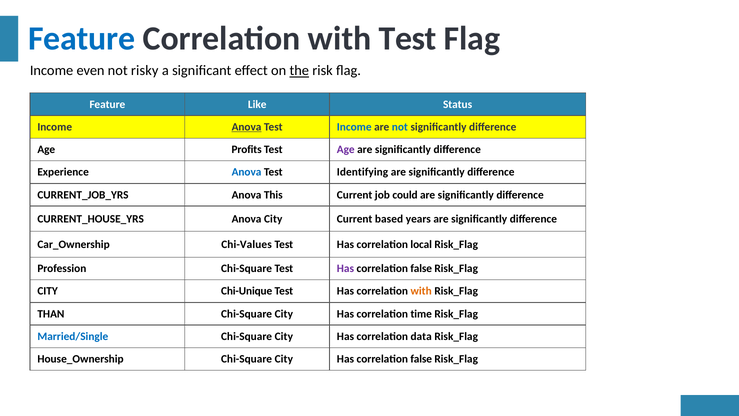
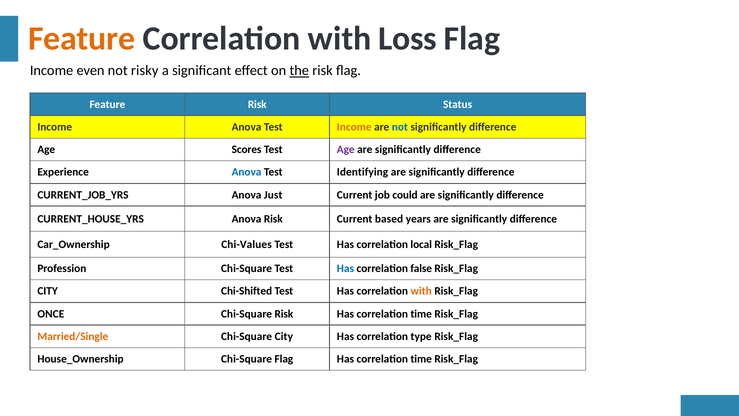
Feature colour: blue -> orange (82, 39)
with Test: Test -> Loss (408, 39)
Feature Like: Like -> Risk (257, 104)
Anova underline: present -> none (247, 127)
Income colour: blue -> orange (354, 127)
Profits: Profits -> Scores (247, 149)
This: This -> Just (273, 195)
Anova City: City -> Risk (273, 219)
Has colour: purple -> blue (345, 268)
Chi-Unique: Chi-Unique -> Chi-Shifted (247, 291)
THAN: THAN -> ONCE (51, 314)
City: City -> Risk (284, 314)
Married/Single colour: blue -> orange (73, 336)
data: data -> type (421, 336)
City: City -> Flag (284, 359)
false: false -> time (421, 359)
